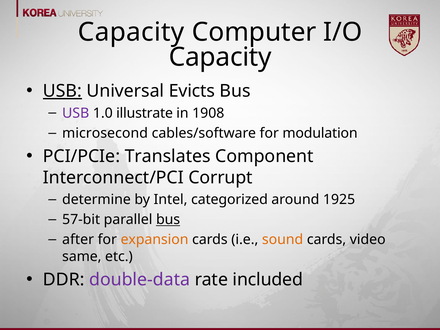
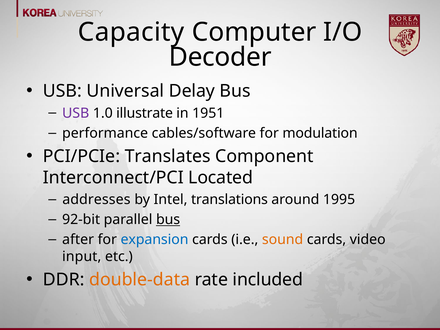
Capacity: Capacity -> Decoder (220, 57)
USB underline: present -> none (62, 91)
Evicts: Evicts -> Delay (192, 91)
1908: 1908 -> 1951 (208, 113)
microsecond: microsecond -> performance (105, 133)
Corrupt: Corrupt -> Located (221, 178)
determine: determine -> addresses (96, 200)
categorized: categorized -> translations (230, 200)
1925: 1925 -> 1995 (339, 200)
57-bit: 57-bit -> 92-bit (81, 220)
expansion colour: orange -> blue (155, 240)
same: same -> input (82, 256)
double-data colour: purple -> orange (140, 280)
